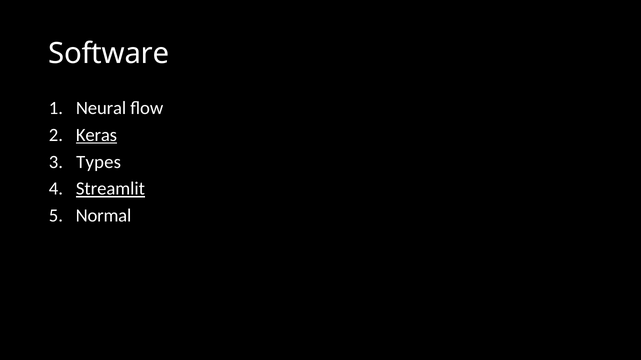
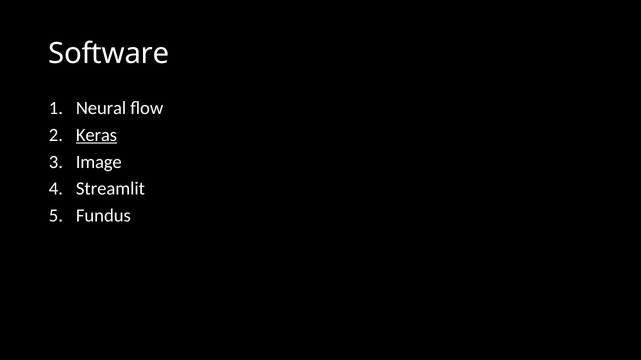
Types: Types -> Image (99, 162)
Streamlit underline: present -> none (110, 189)
Normal: Normal -> Fundus (103, 216)
